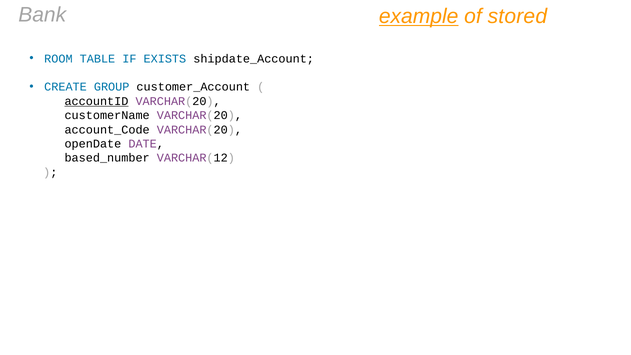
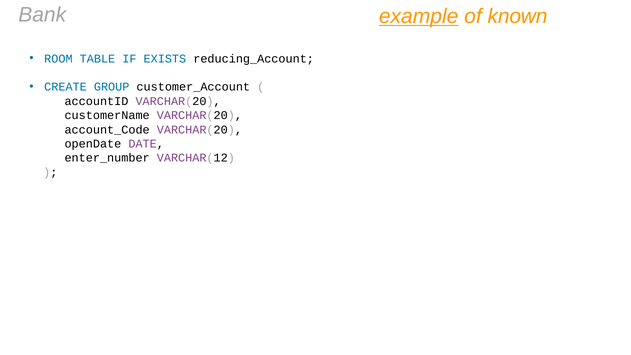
stored: stored -> known (518, 16)
shipdate_Account: shipdate_Account -> reducing_Account (254, 59)
accountID underline: present -> none (96, 101)
based_number: based_number -> enter_number (107, 158)
